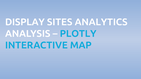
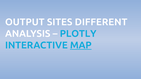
DISPLAY: DISPLAY -> OUTPUT (25, 22)
ANALYTICS: ANALYTICS -> DIFFERENT (101, 22)
MAP underline: none -> present (81, 45)
